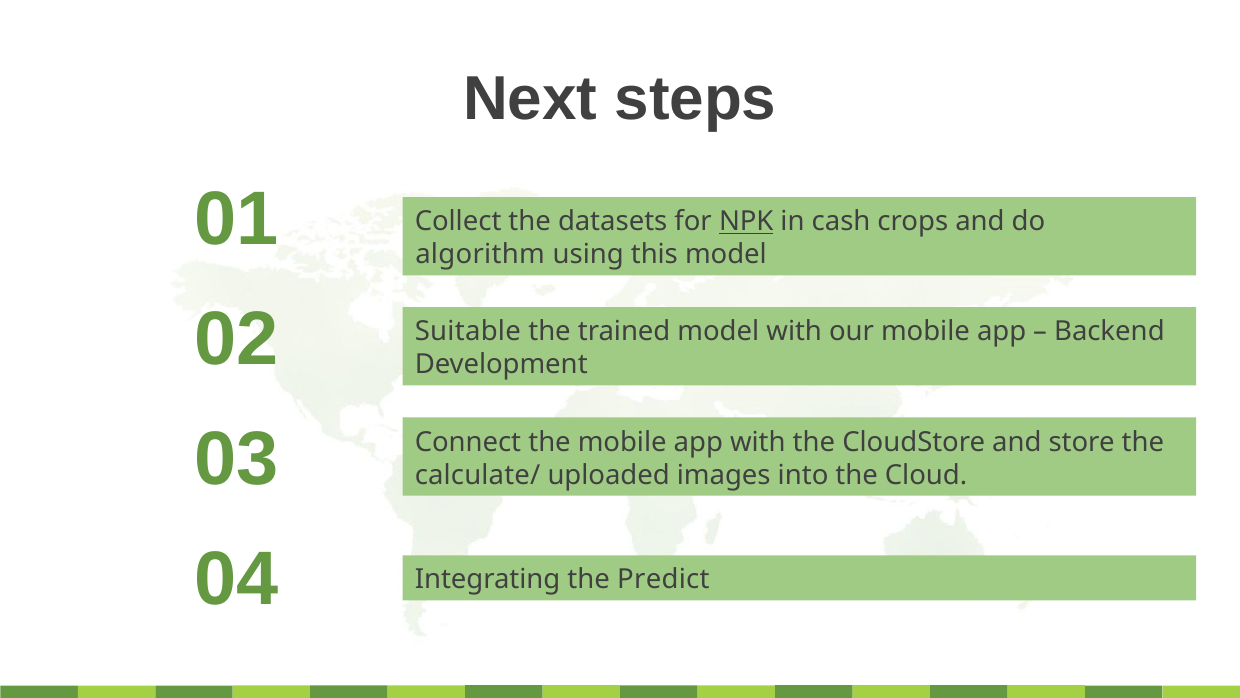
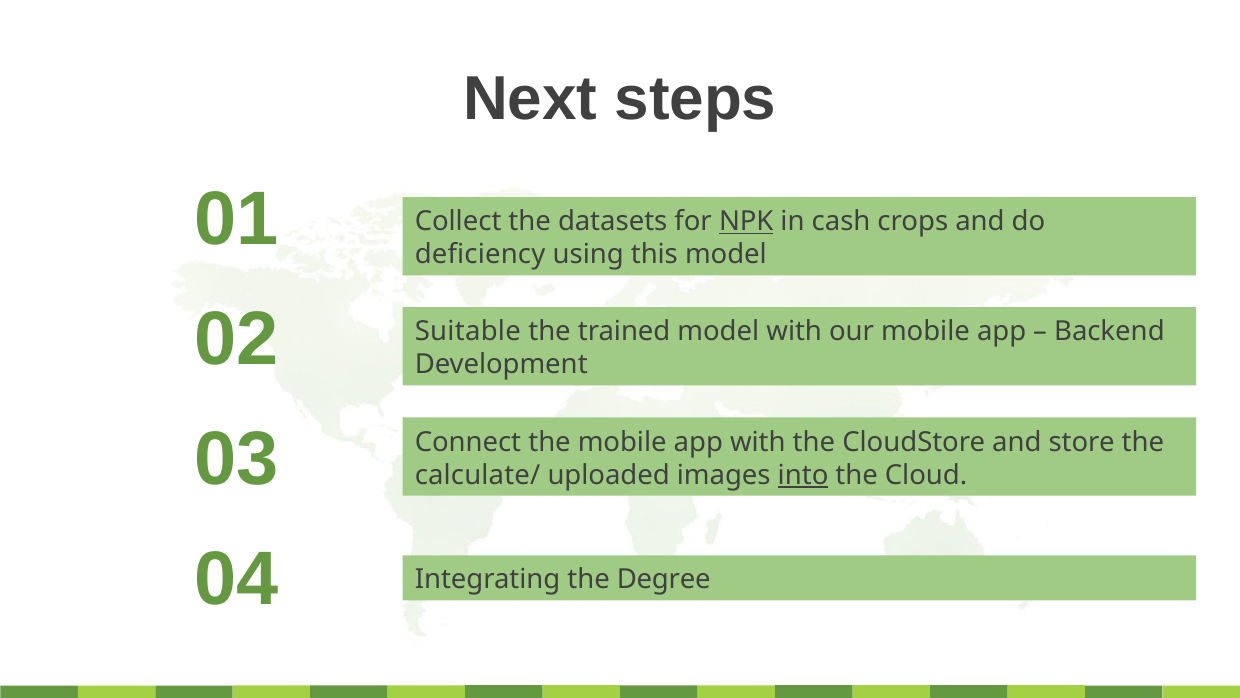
algorithm: algorithm -> deficiency (480, 255)
into underline: none -> present (803, 475)
Predict: Predict -> Degree (664, 579)
